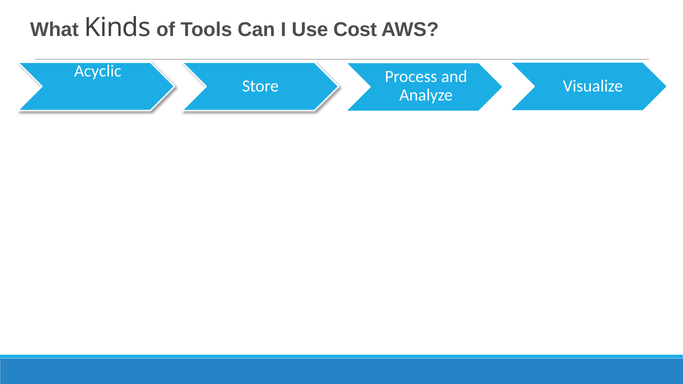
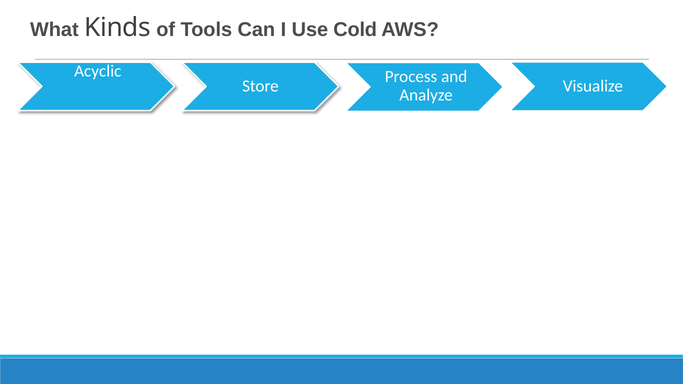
Cost: Cost -> Cold (355, 30)
